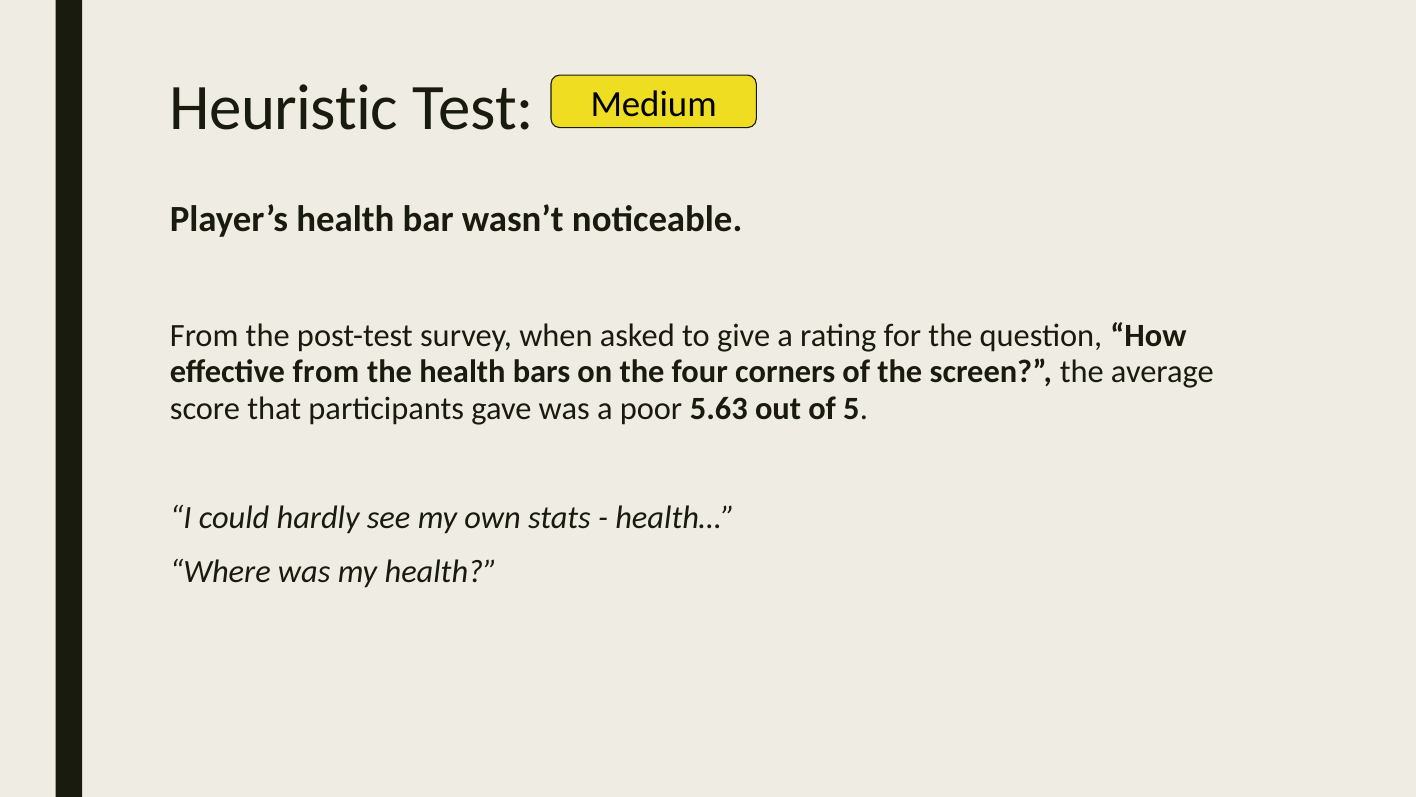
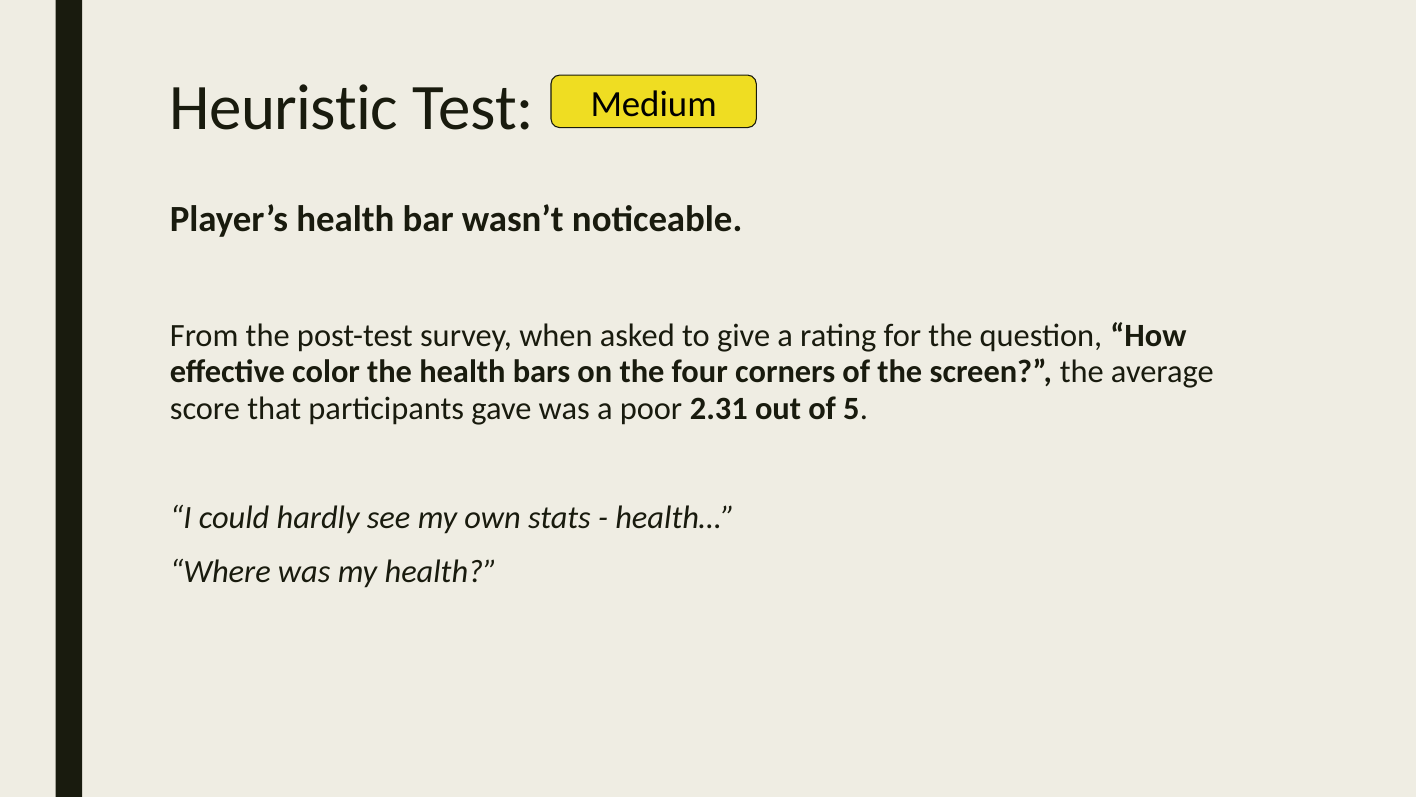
effective from: from -> color (326, 372)
5.63: 5.63 -> 2.31 (719, 408)
